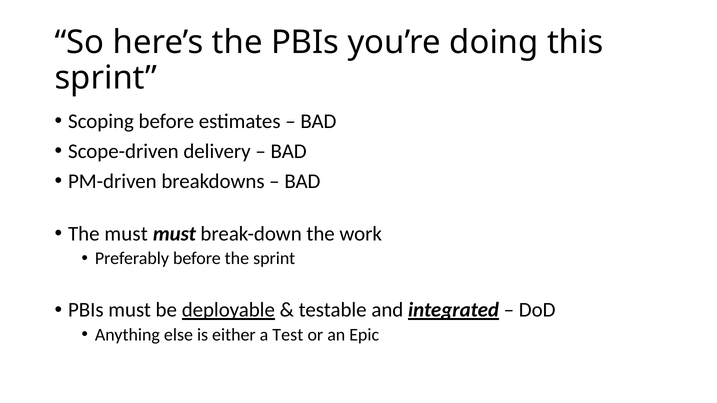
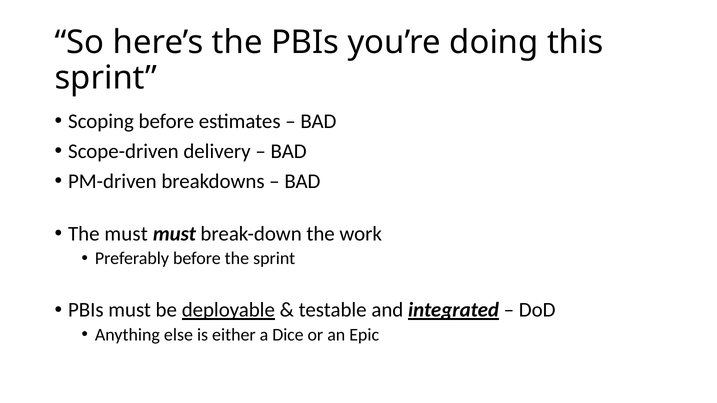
Test: Test -> Dice (288, 335)
